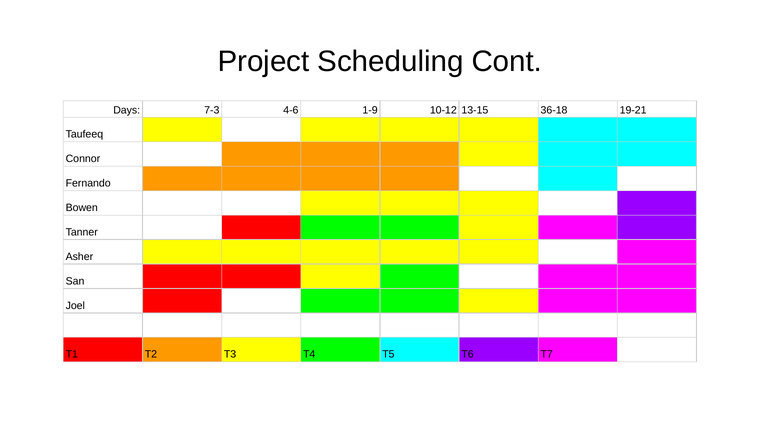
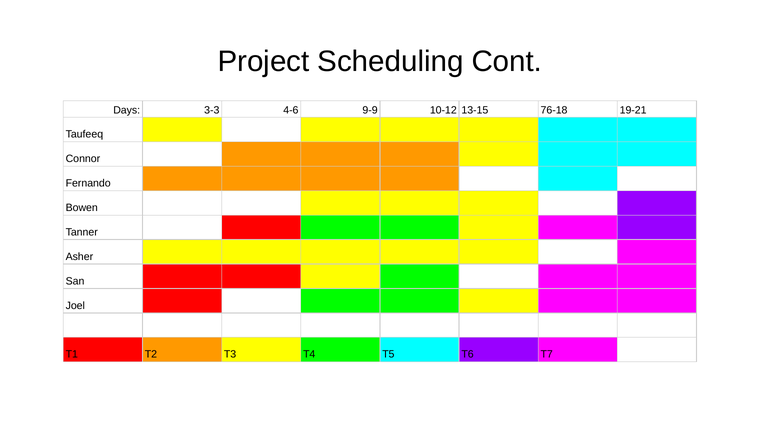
7-3: 7-3 -> 3-3 (212, 110)
1-9: 1-9 -> 9-9 (370, 110)
36-18: 36-18 -> 76-18 (554, 110)
